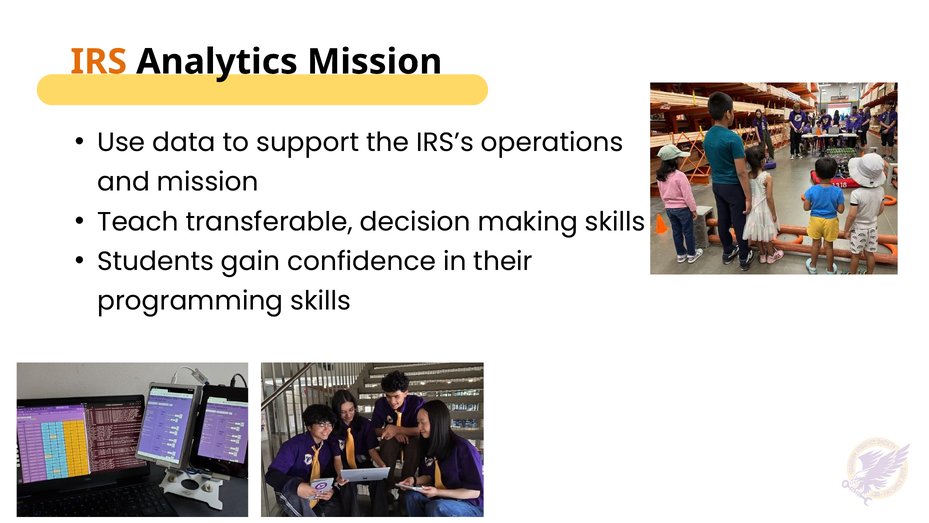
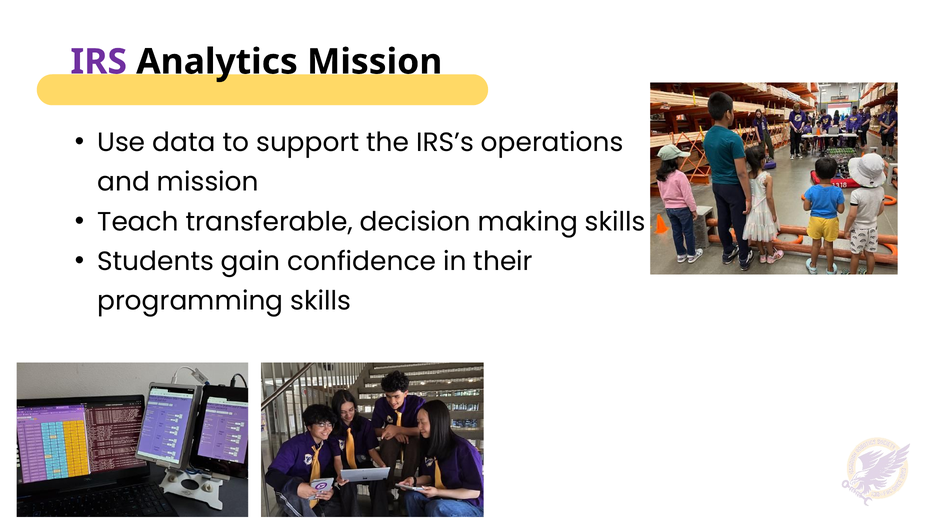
IRS colour: orange -> purple (99, 62)
